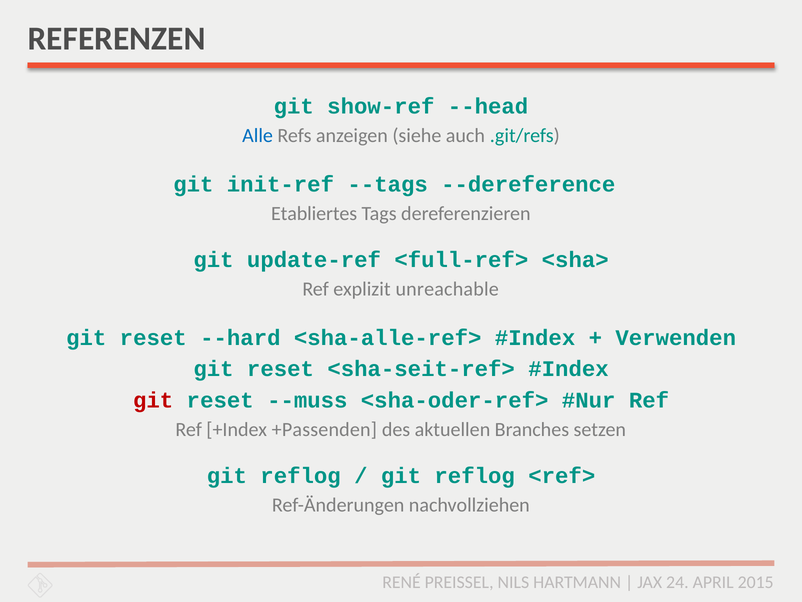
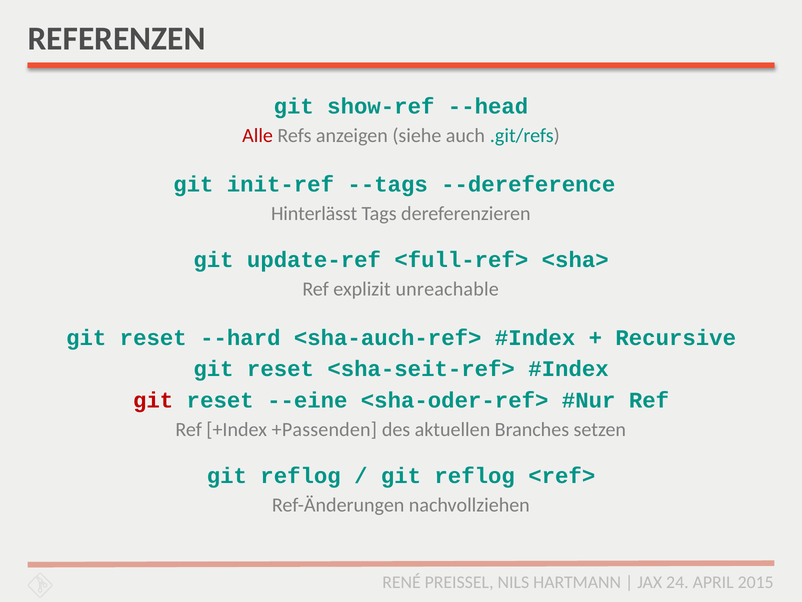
Alle colour: blue -> red (258, 136)
Etabliertes: Etabliertes -> Hinterlässt (314, 214)
<sha-alle-ref>: <sha-alle-ref> -> <sha-auch-ref> (388, 338)
Verwenden: Verwenden -> Recursive (676, 338)
--muss: --muss -> --eine (307, 400)
